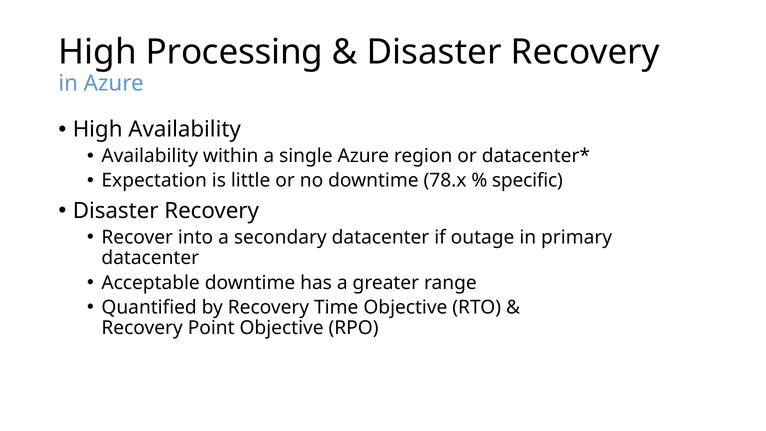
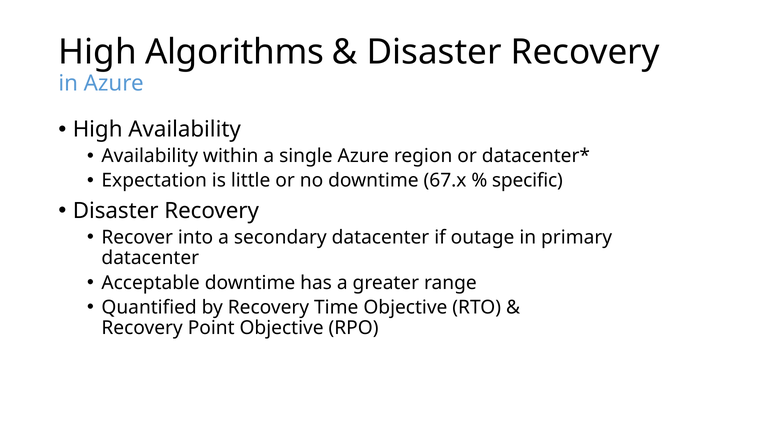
Processing: Processing -> Algorithms (234, 52)
78.x: 78.x -> 67.x (445, 181)
